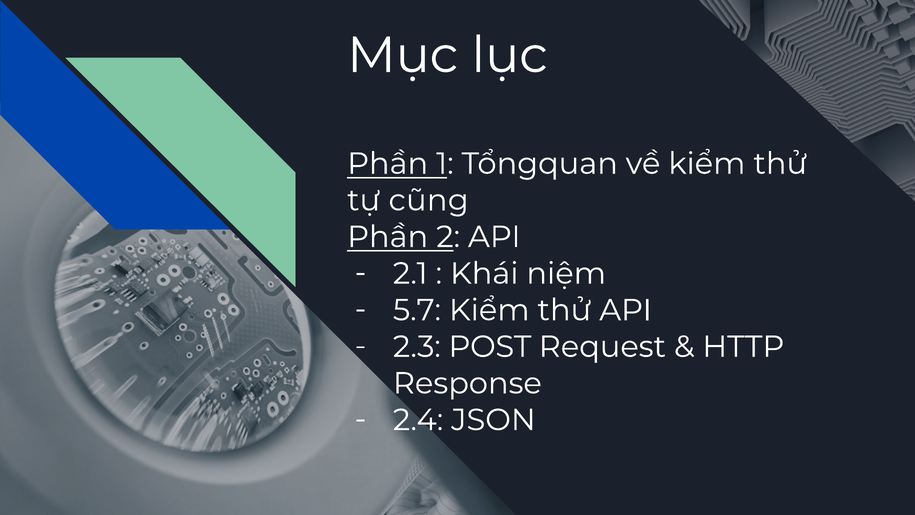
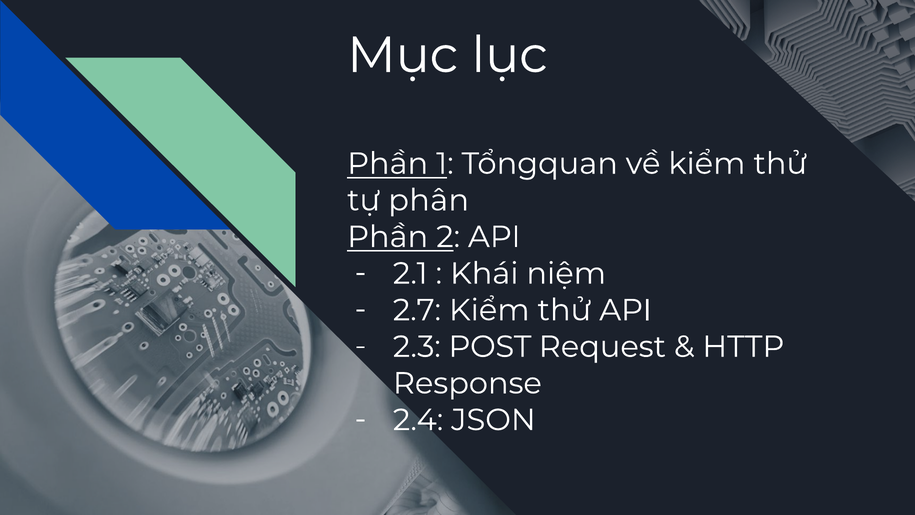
cũng: cũng -> phân (429, 200)
5.7: 5.7 -> 2.7 (417, 310)
